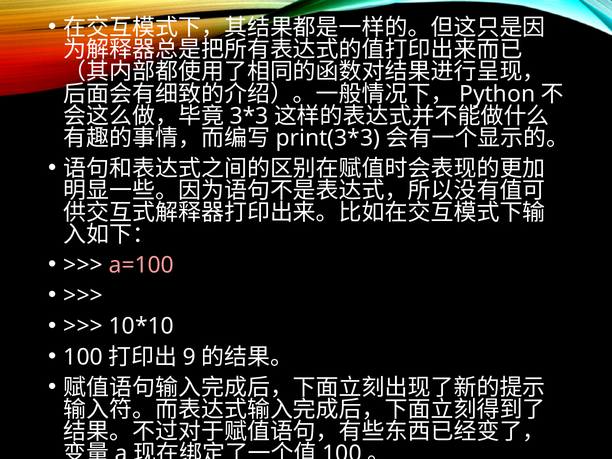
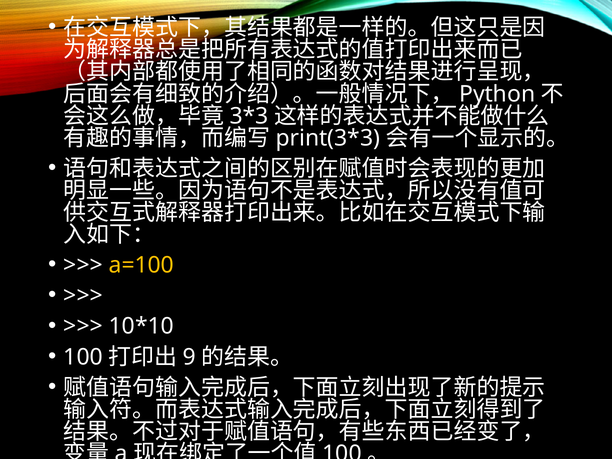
a=100 colour: pink -> yellow (141, 265)
